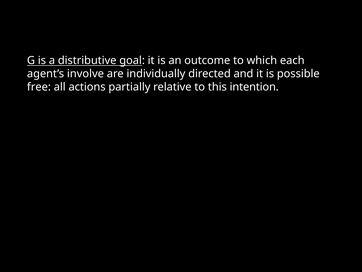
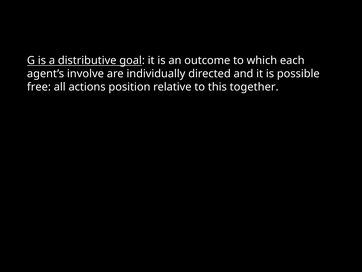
partially: partially -> position (129, 87)
intention: intention -> together (254, 87)
